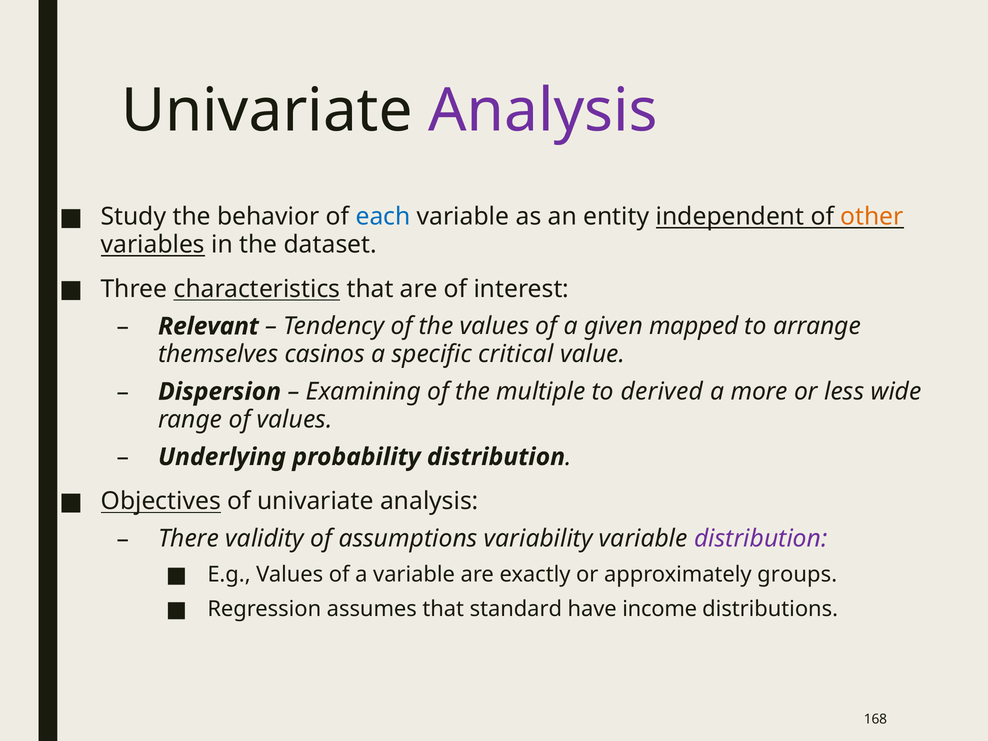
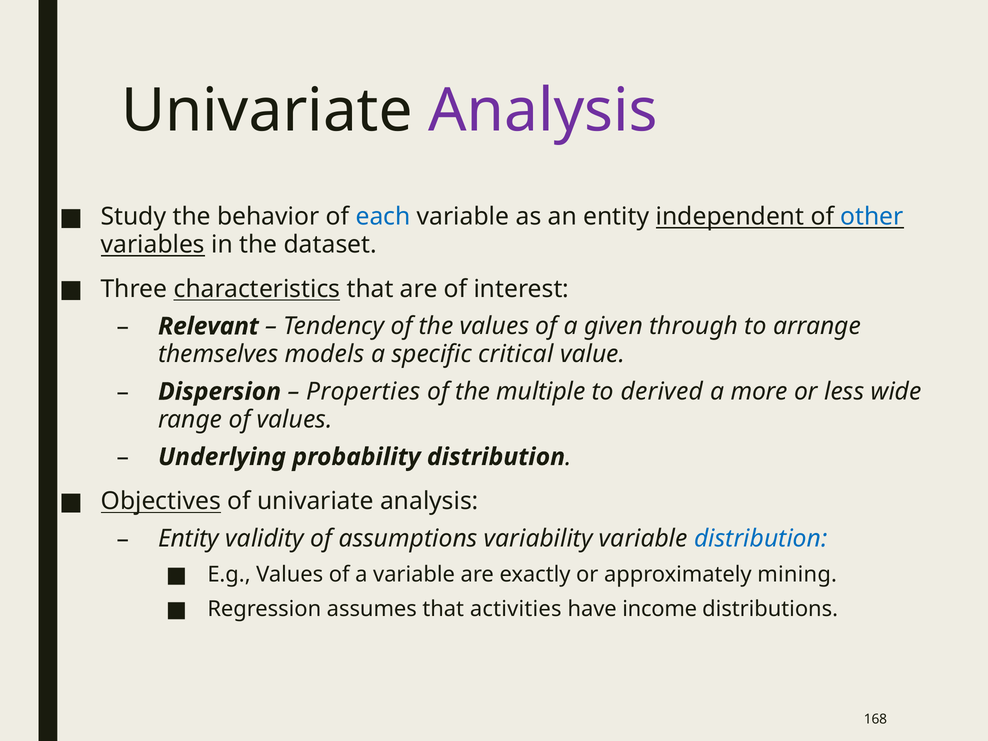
other colour: orange -> blue (872, 217)
mapped: mapped -> through (694, 326)
casinos: casinos -> models (325, 354)
Examining: Examining -> Properties (363, 392)
There: There -> Entity (189, 539)
distribution colour: purple -> blue (761, 539)
groups: groups -> mining (797, 575)
standard: standard -> activities (516, 609)
